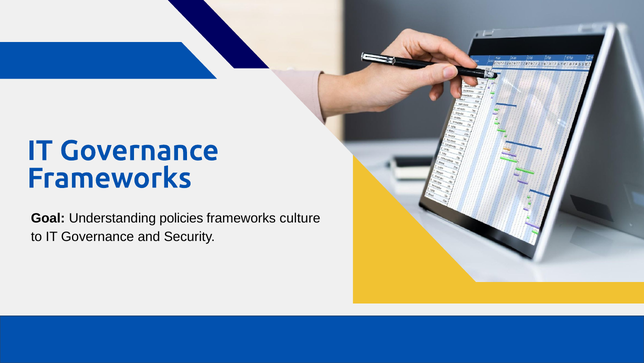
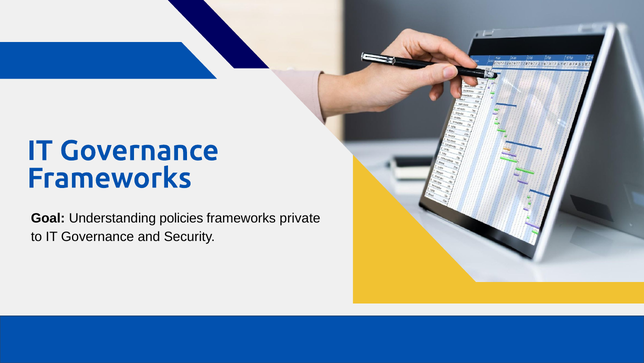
culture: culture -> private (300, 218)
